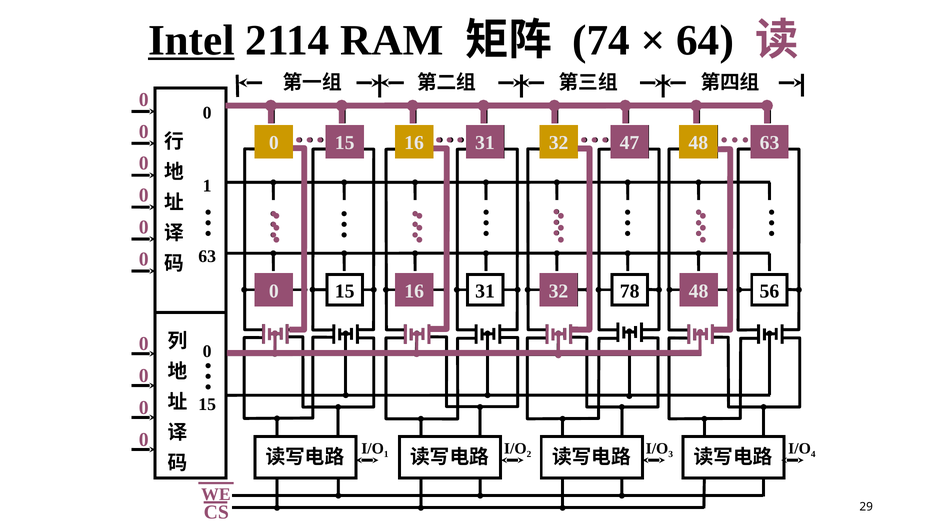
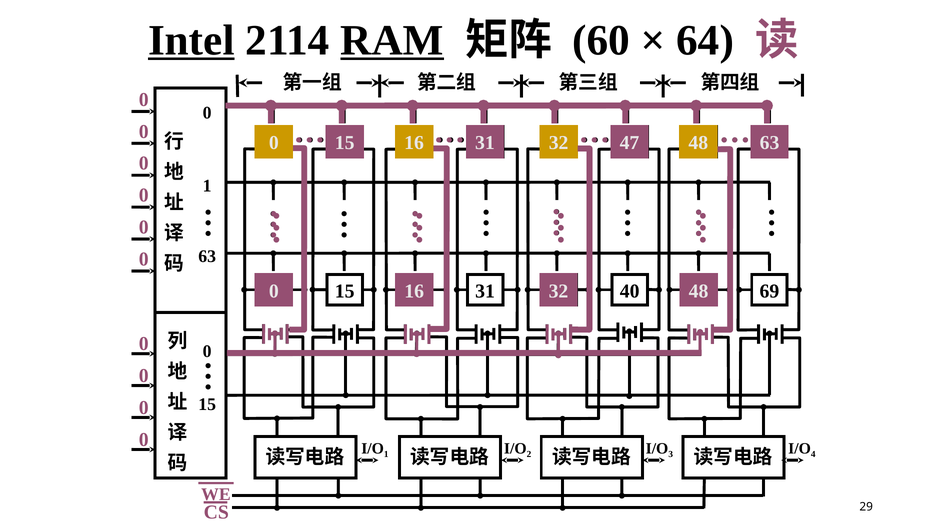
RAM underline: none -> present (392, 40)
74: 74 -> 60 (601, 40)
78: 78 -> 40 (630, 291)
56: 56 -> 69 (769, 291)
